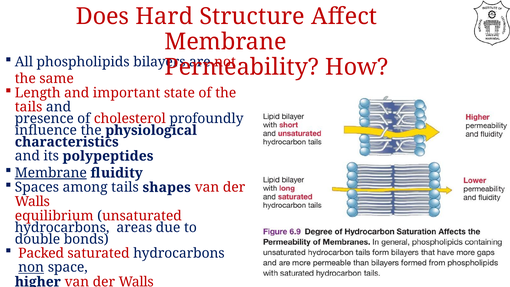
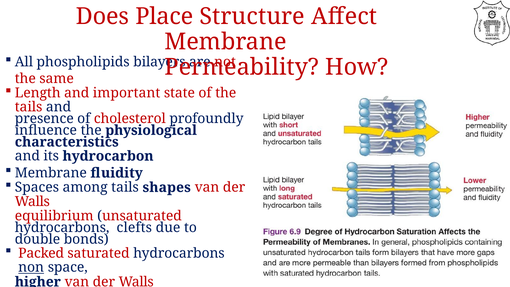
Hard: Hard -> Place (164, 17)
its polypeptides: polypeptides -> hydrocarbon (108, 156)
Membrane underline: present -> none (51, 173)
areas: areas -> clefts (134, 228)
